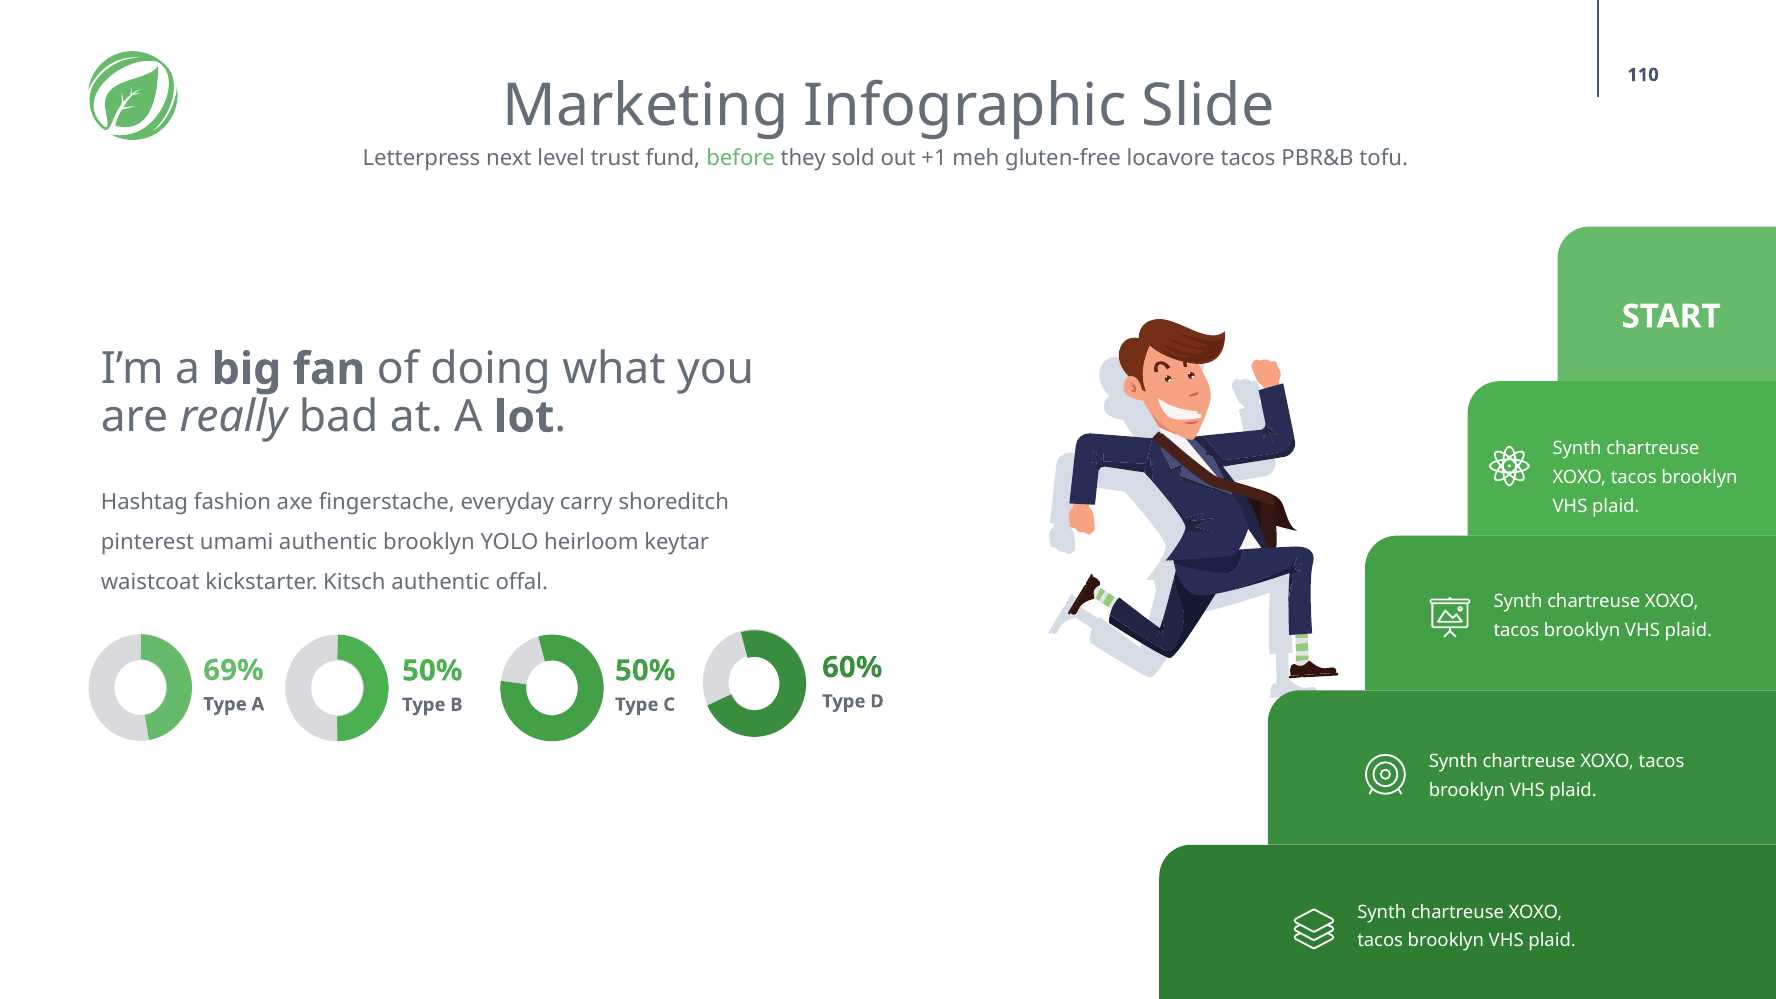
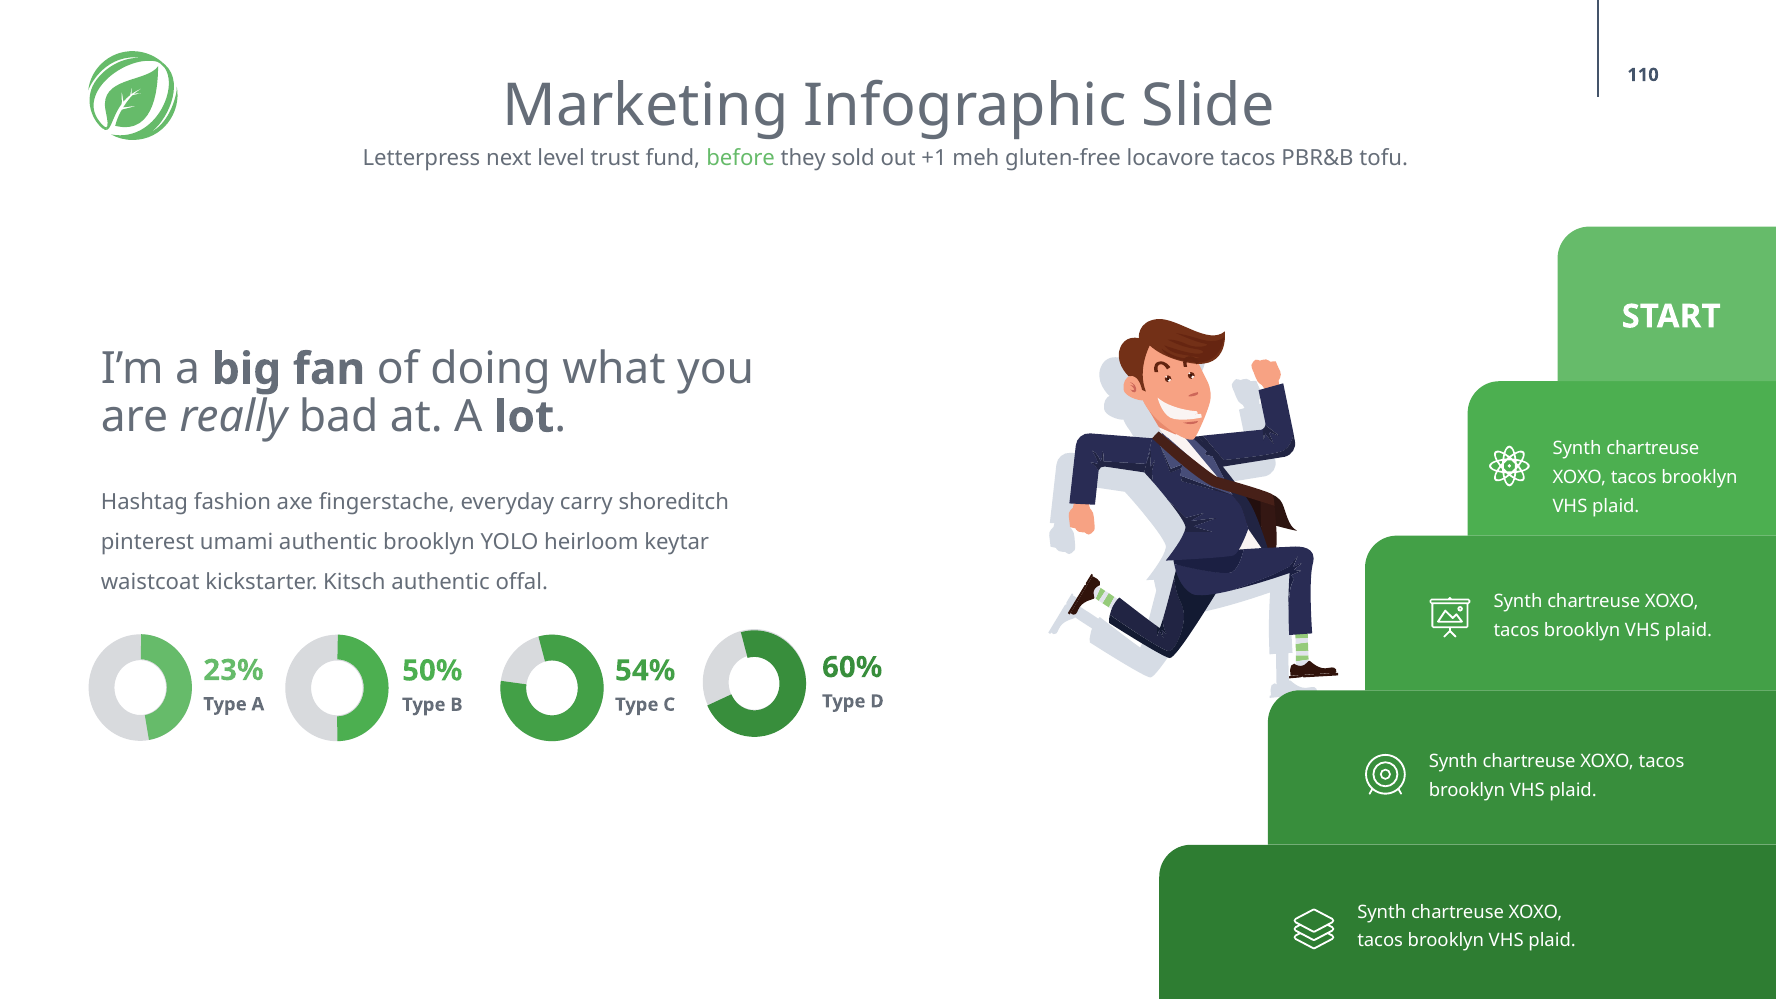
69%: 69% -> 23% (233, 670)
50%: 50% -> 54% (645, 671)
